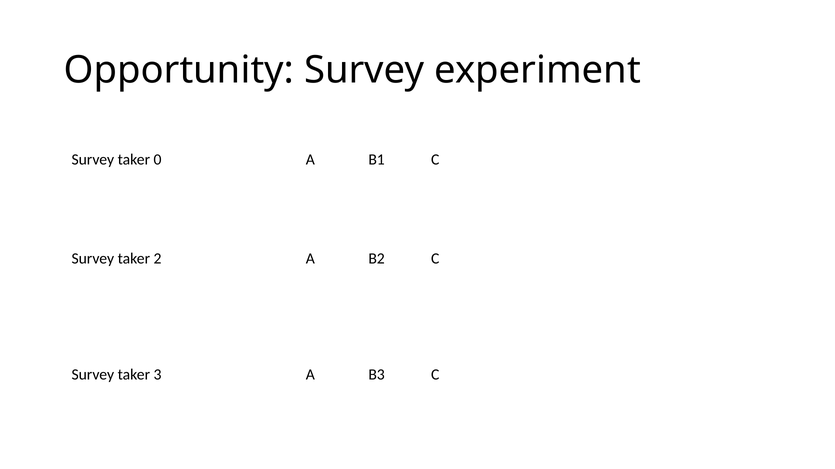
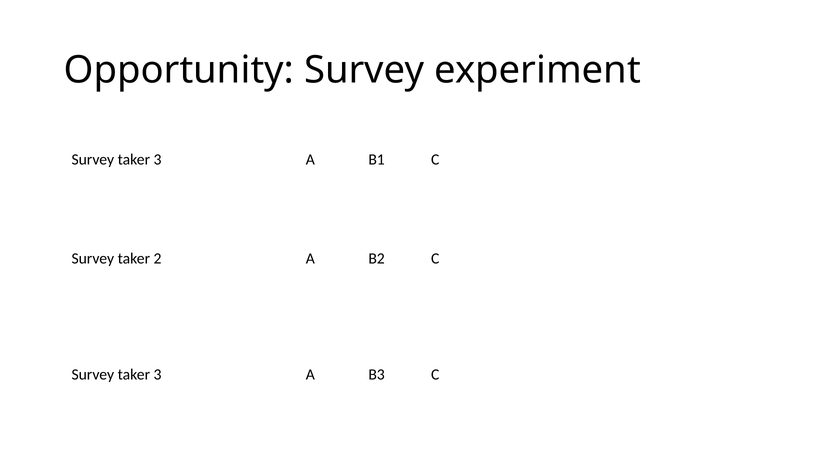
0: 0 -> 3 (158, 160)
